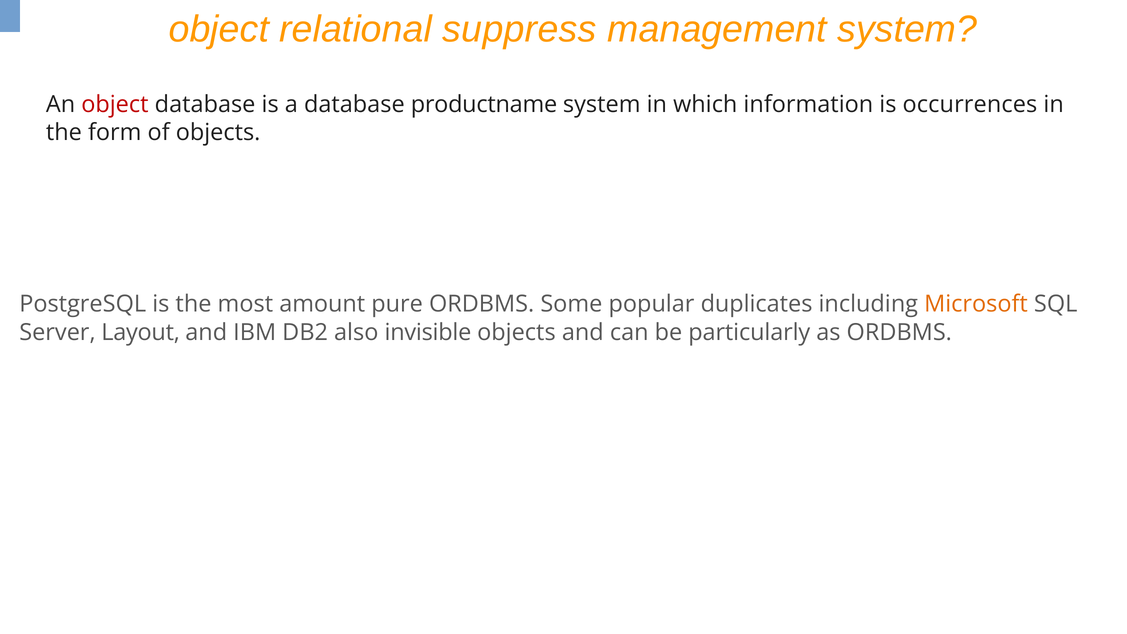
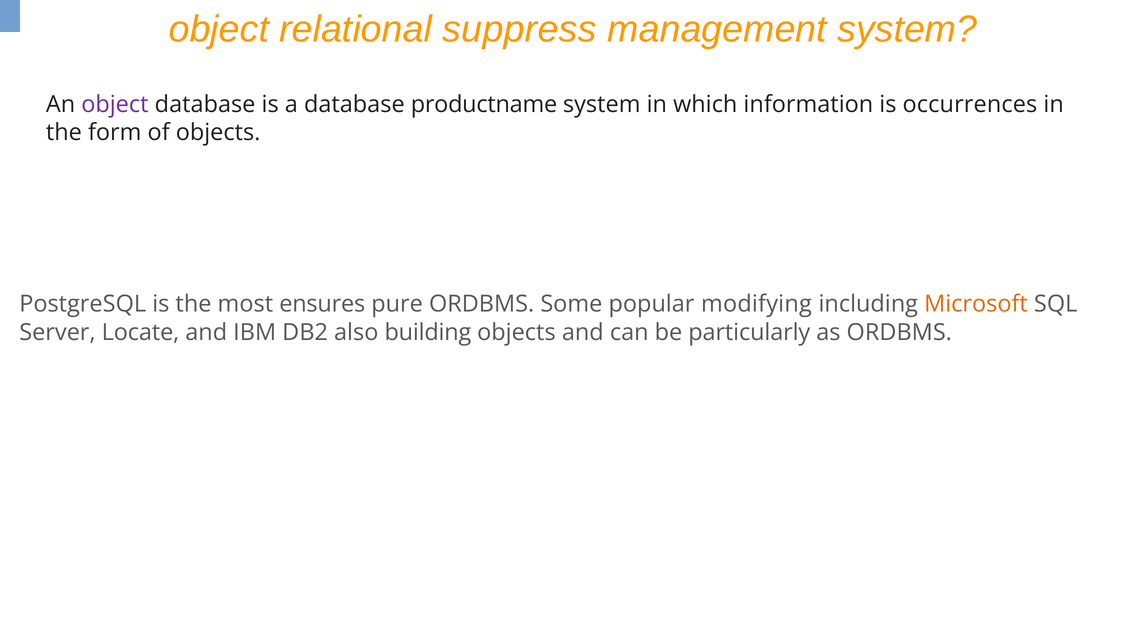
object colour: red -> purple (115, 104)
amount: amount -> ensures (322, 304)
duplicates: duplicates -> modifying (756, 304)
Layout: Layout -> Locate (140, 332)
invisible: invisible -> building (428, 332)
